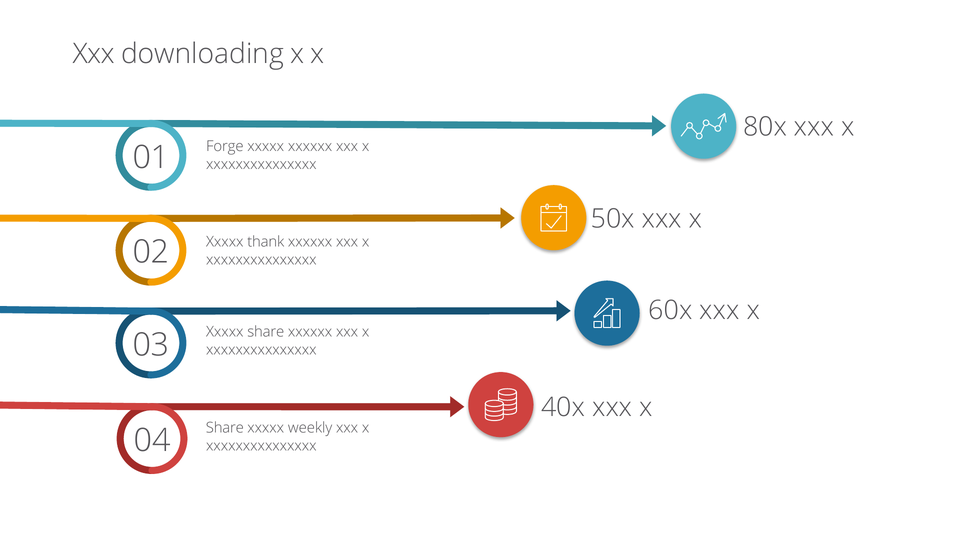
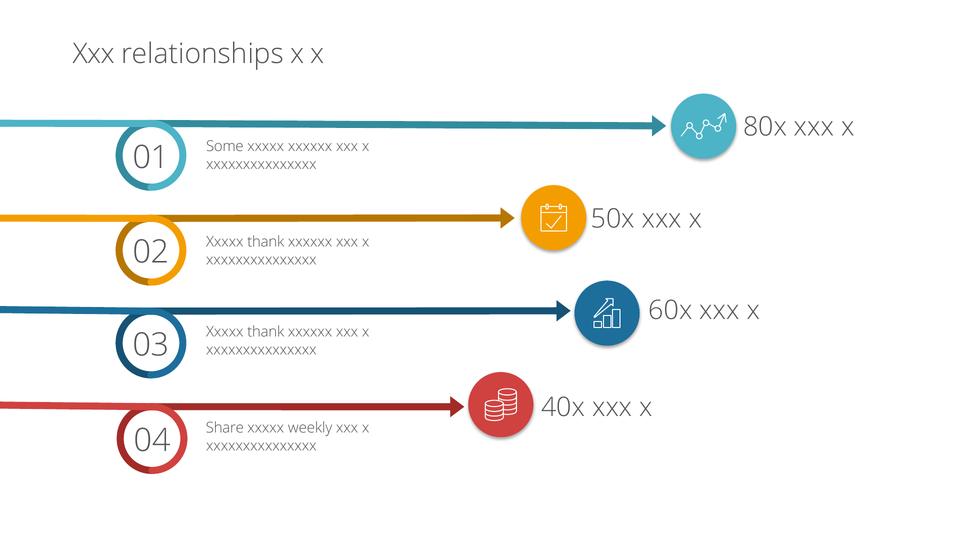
downloading: downloading -> relationships (202, 54)
Forge: Forge -> Some (225, 146)
share: share -> thank (266, 332)
